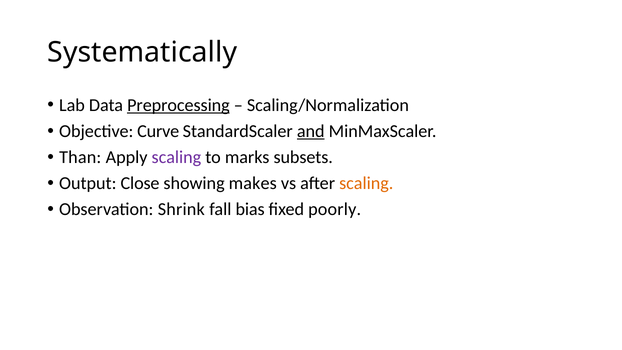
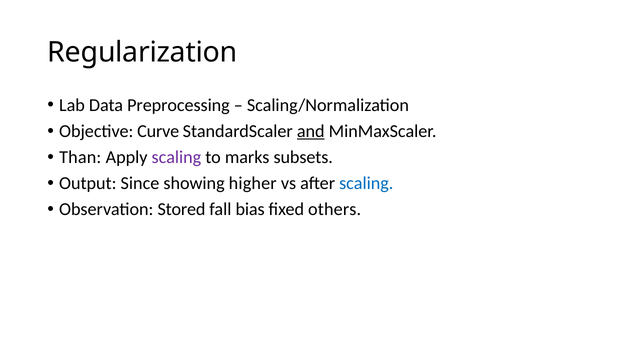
Systematically: Systematically -> Regularization (142, 52)
Preprocessing underline: present -> none (178, 105)
Close: Close -> Since (140, 183)
makes: makes -> higher (253, 183)
scaling colour: orange -> blue (366, 183)
Shrink: Shrink -> Stored (181, 209)
poorly: poorly -> others (335, 209)
